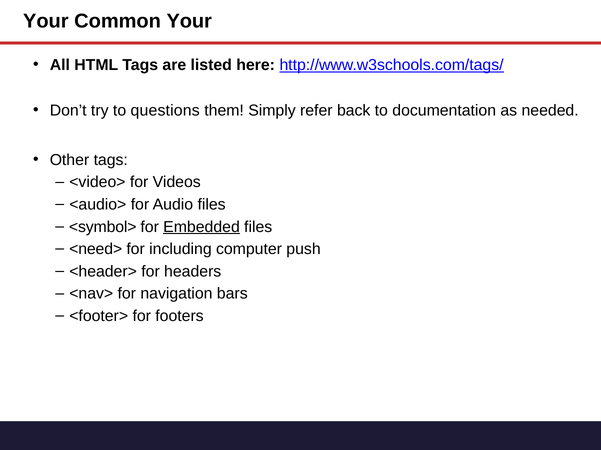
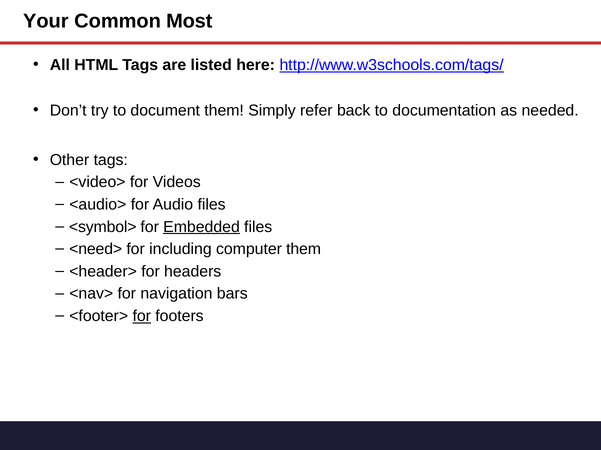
Common Your: Your -> Most (189, 21)
questions: questions -> document (165, 111)
computer push: push -> them (304, 250)
for underline: none -> present (142, 317)
